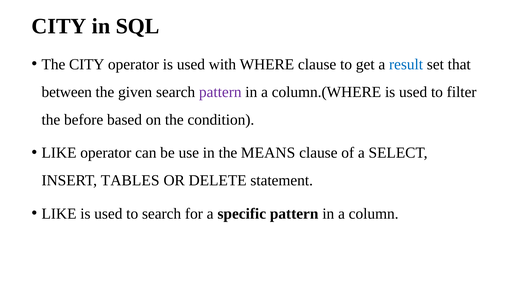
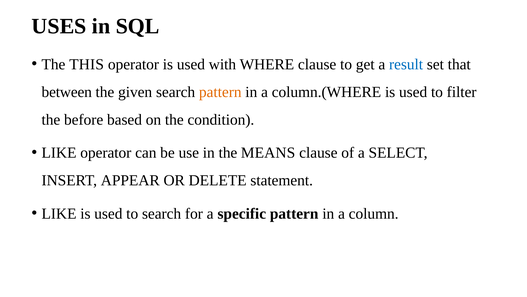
CITY: CITY -> USES (59, 26)
The CITY: CITY -> THIS (87, 64)
pattern colour: purple -> orange (220, 92)
TABLES: TABLES -> APPEAR (130, 180)
